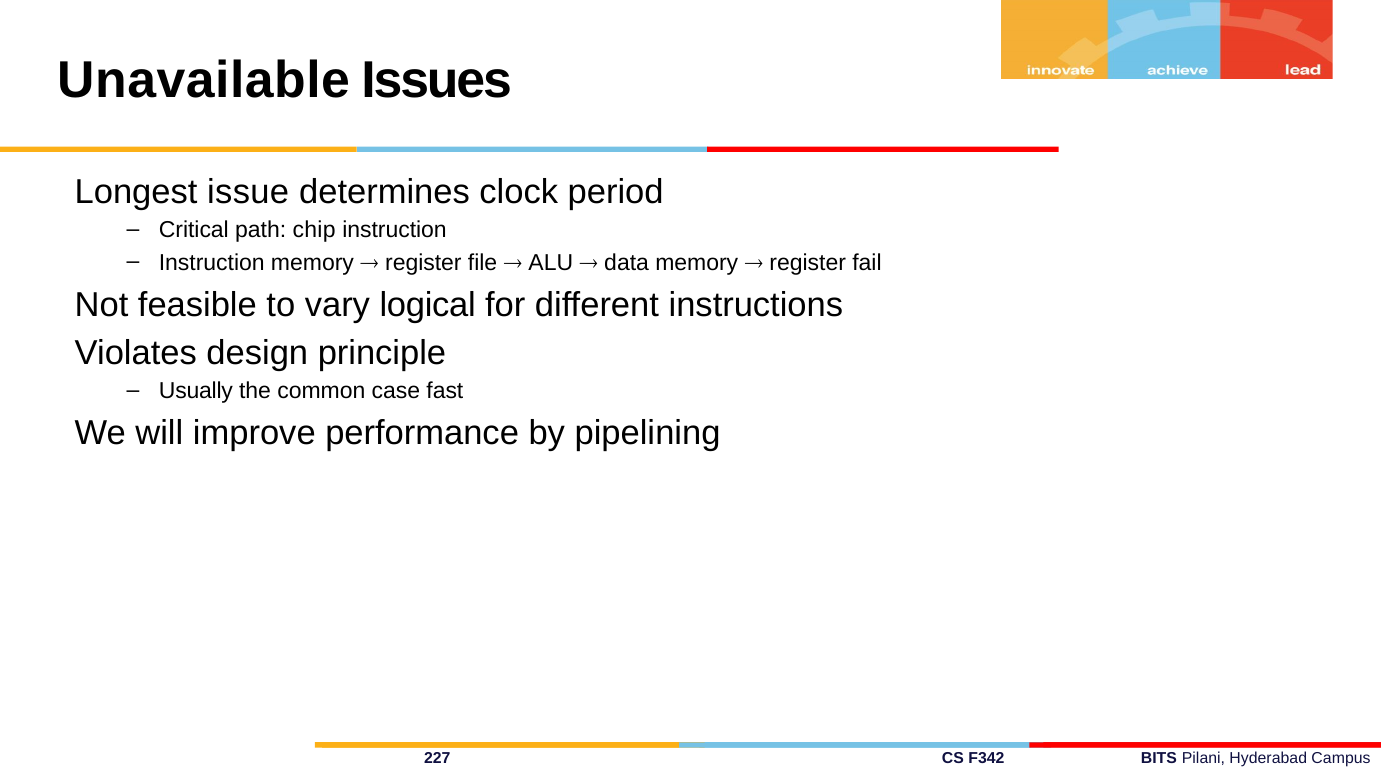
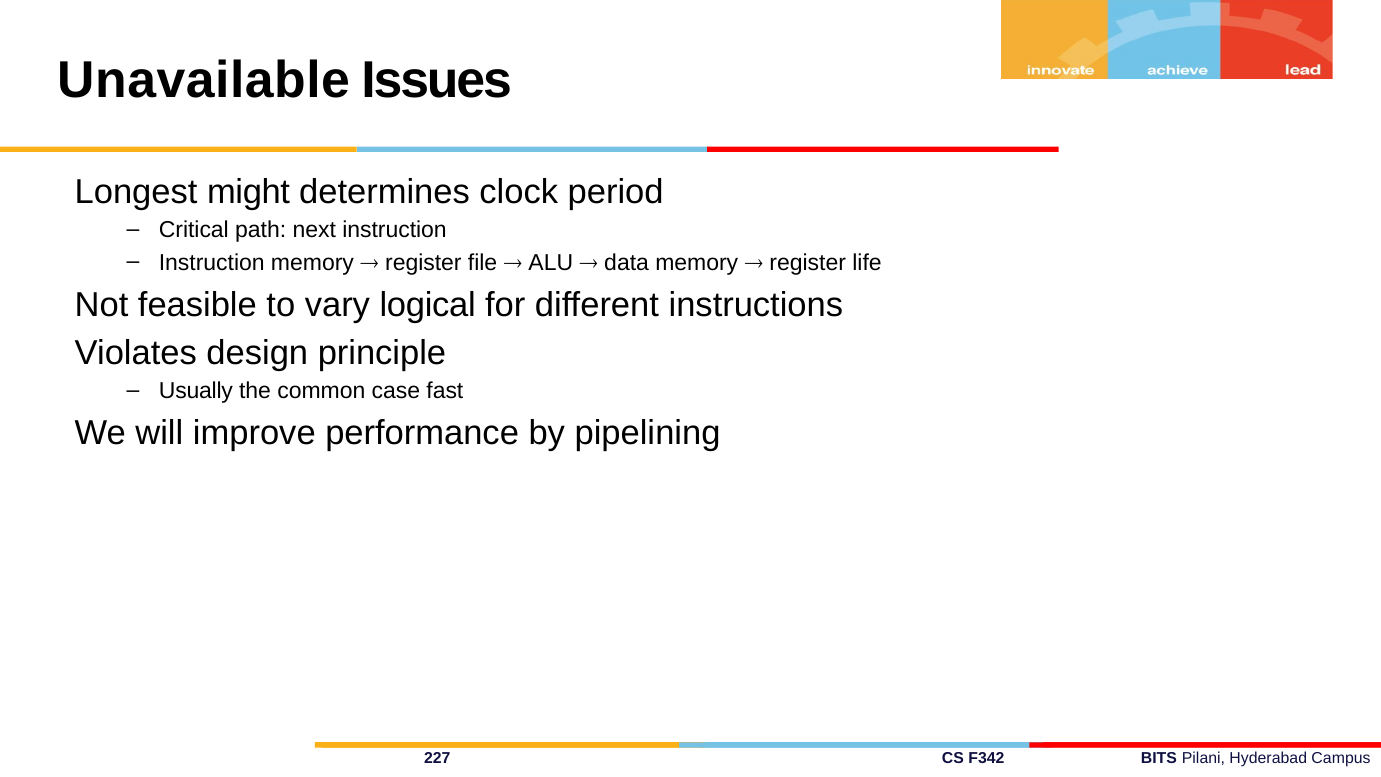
issue: issue -> might (249, 192)
chip: chip -> next (314, 230)
fail: fail -> life (867, 262)
